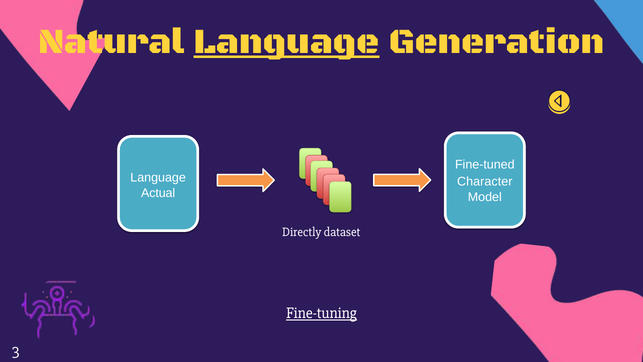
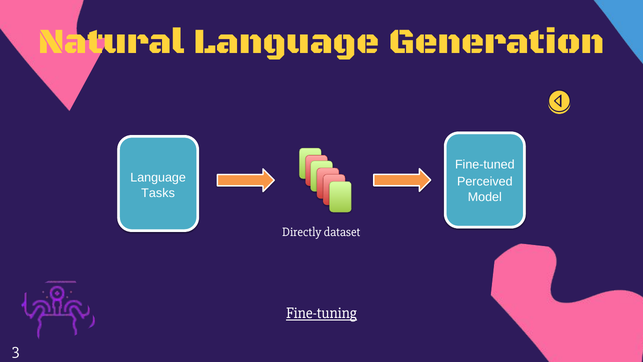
Language underline: present -> none (286, 41)
Character: Character -> Perceived (485, 181)
Actual: Actual -> Tasks (158, 193)
